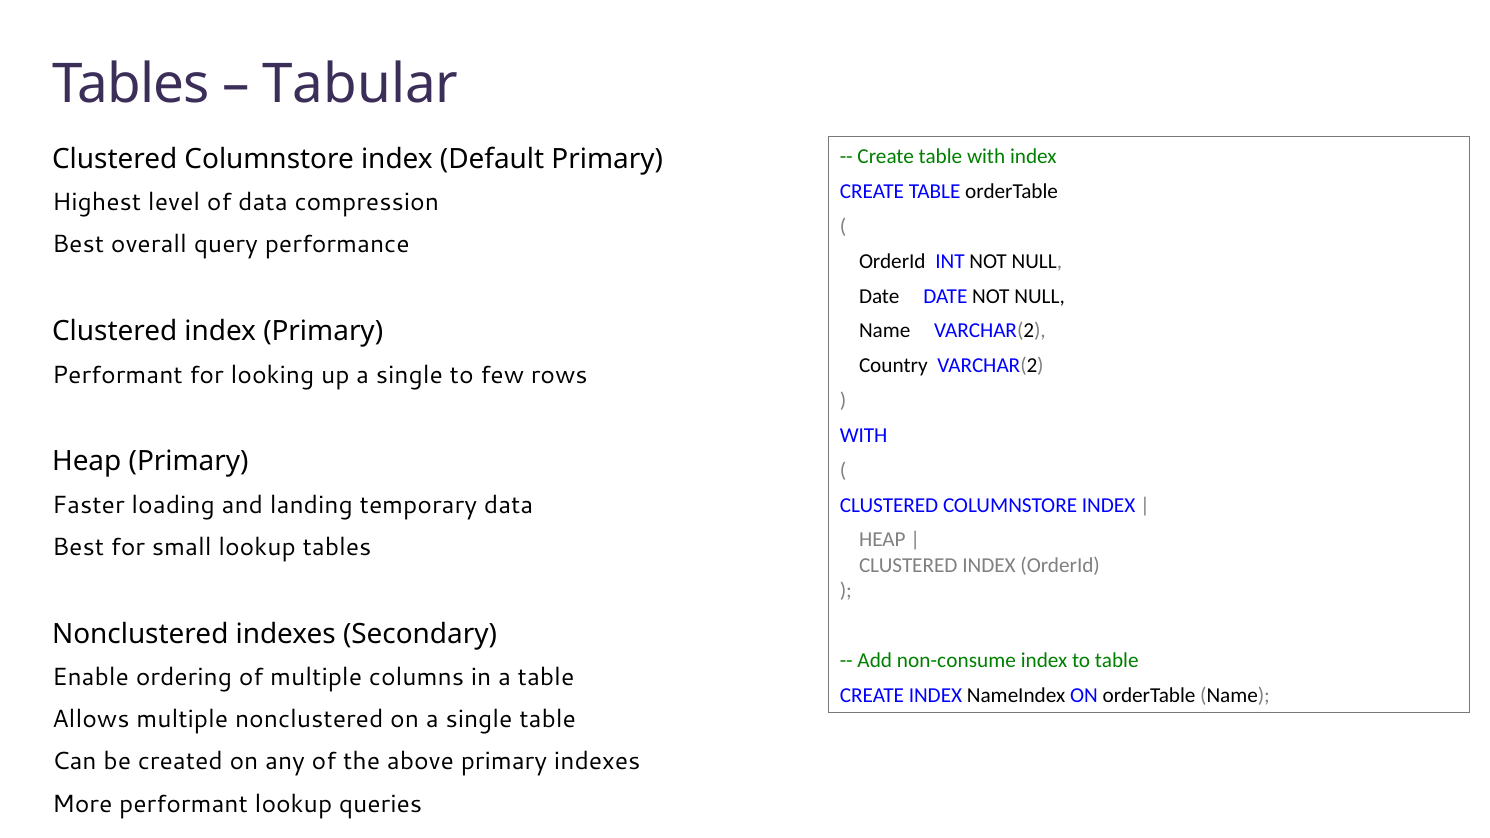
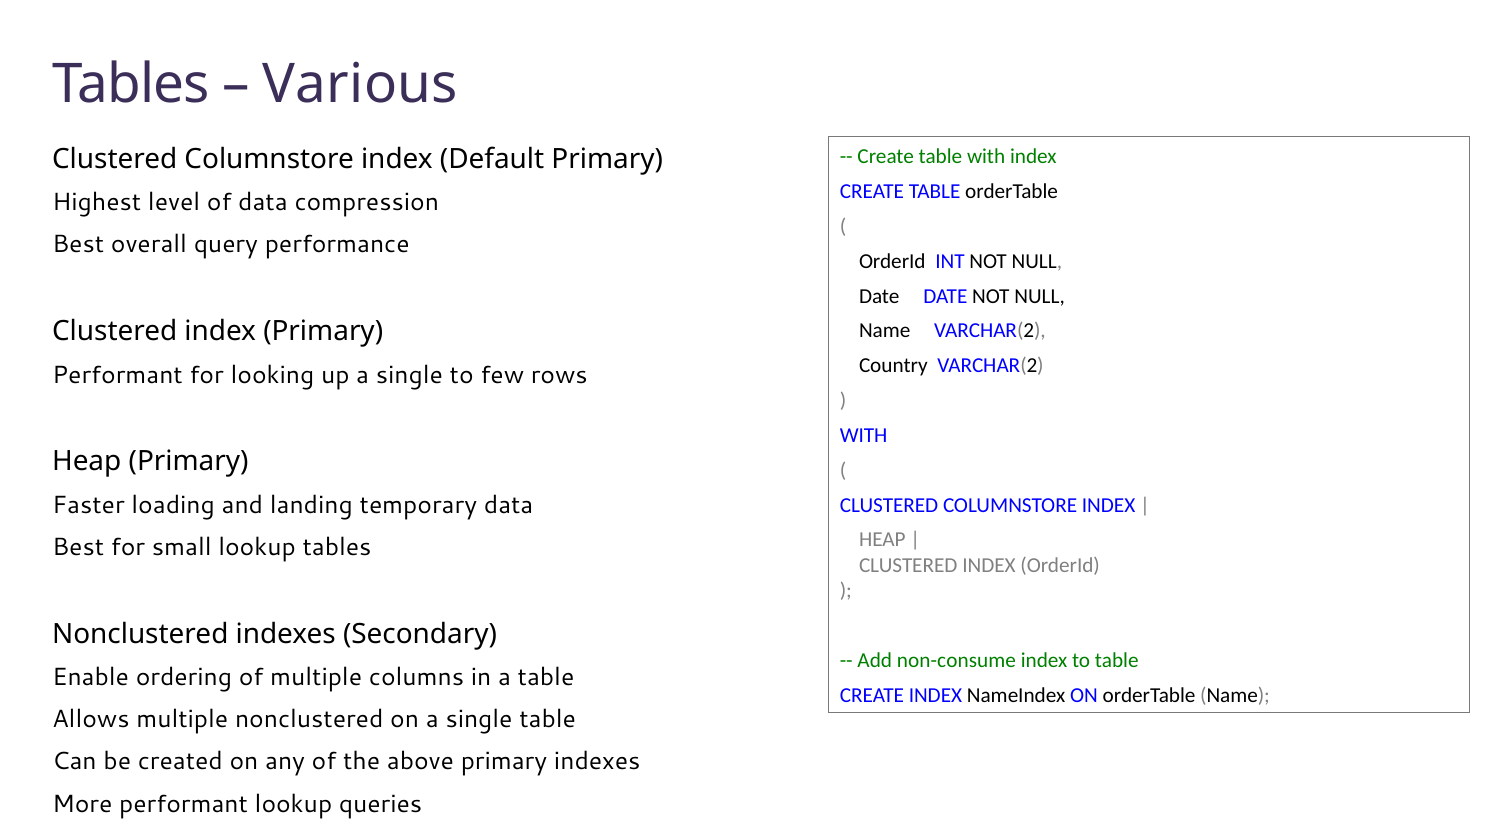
Tabular: Tabular -> Various (360, 84)
